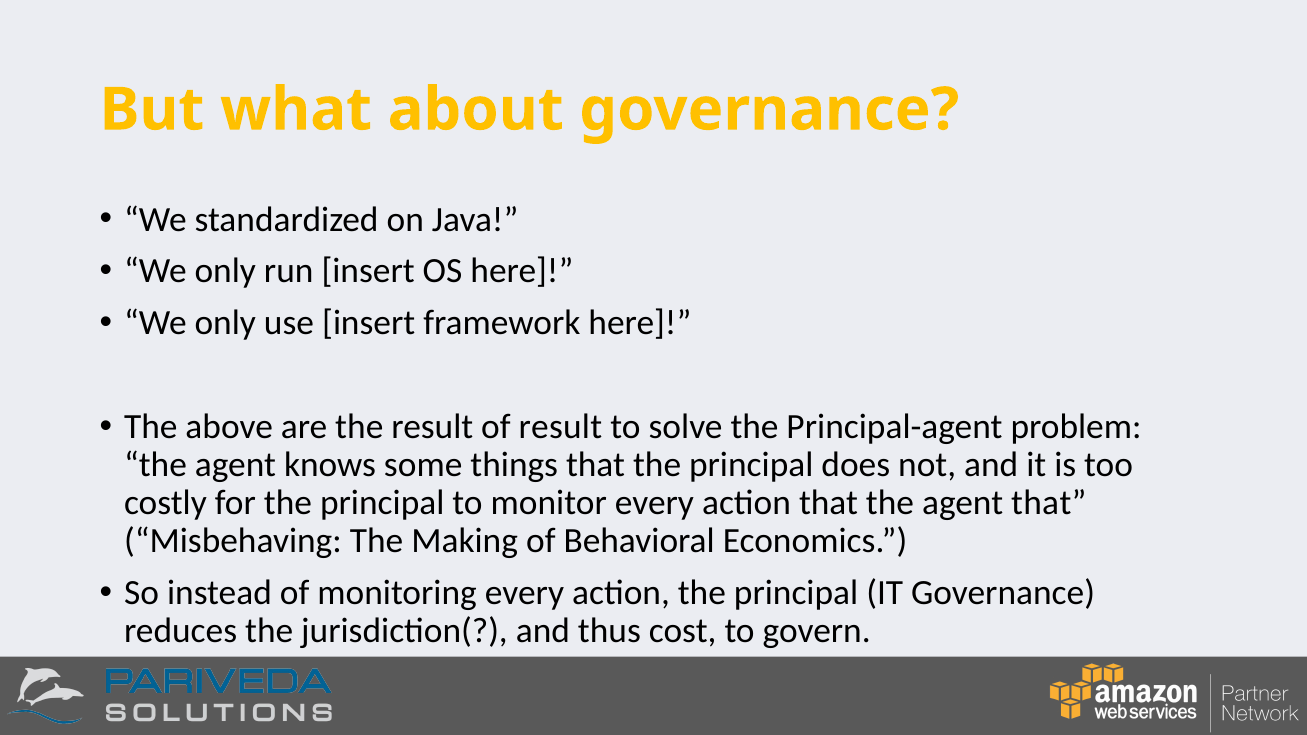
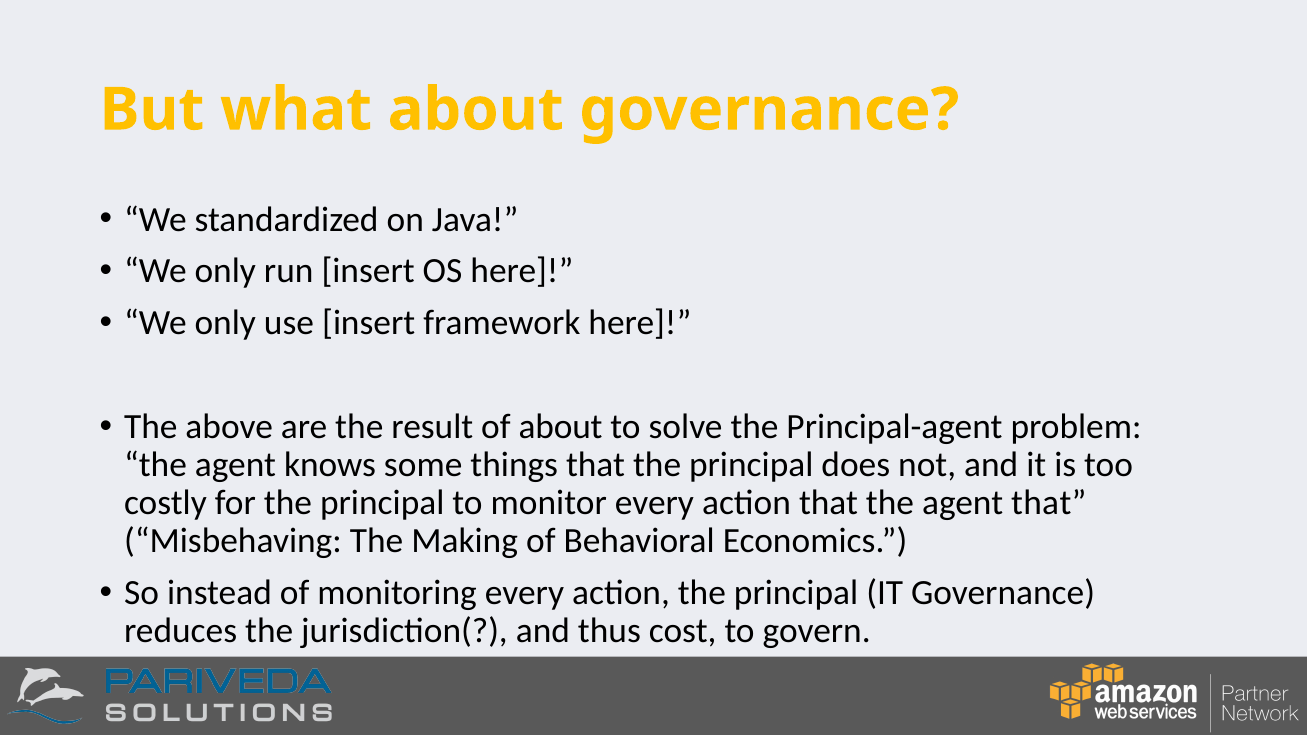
of result: result -> about (561, 427)
